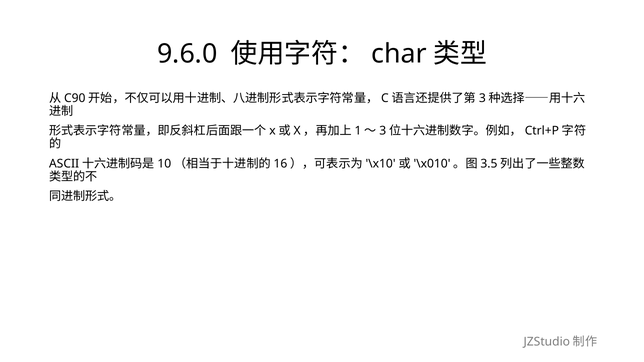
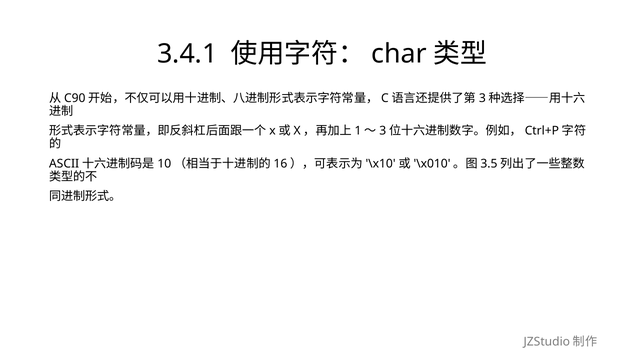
9.6.0: 9.6.0 -> 3.4.1 (187, 54)
